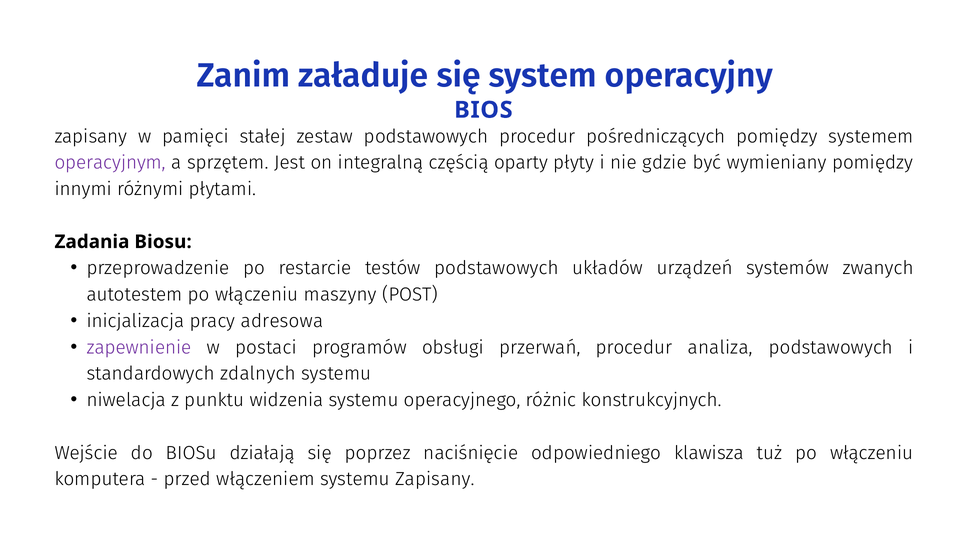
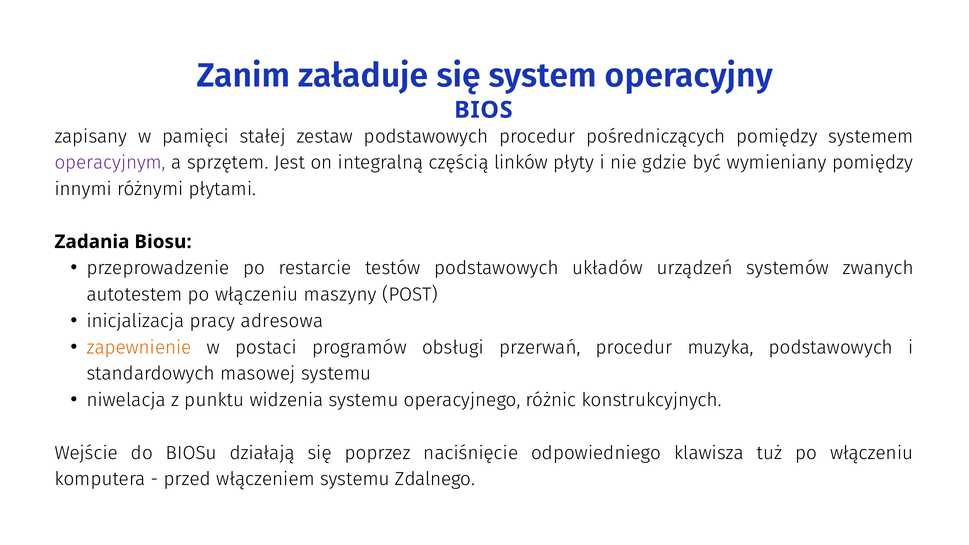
oparty: oparty -> linków (521, 163)
zapewnienie colour: purple -> orange (139, 347)
analiza: analiza -> muzyka (721, 347)
zdalnych: zdalnych -> masowej (258, 374)
systemu Zapisany: Zapisany -> Zdalnego (435, 479)
